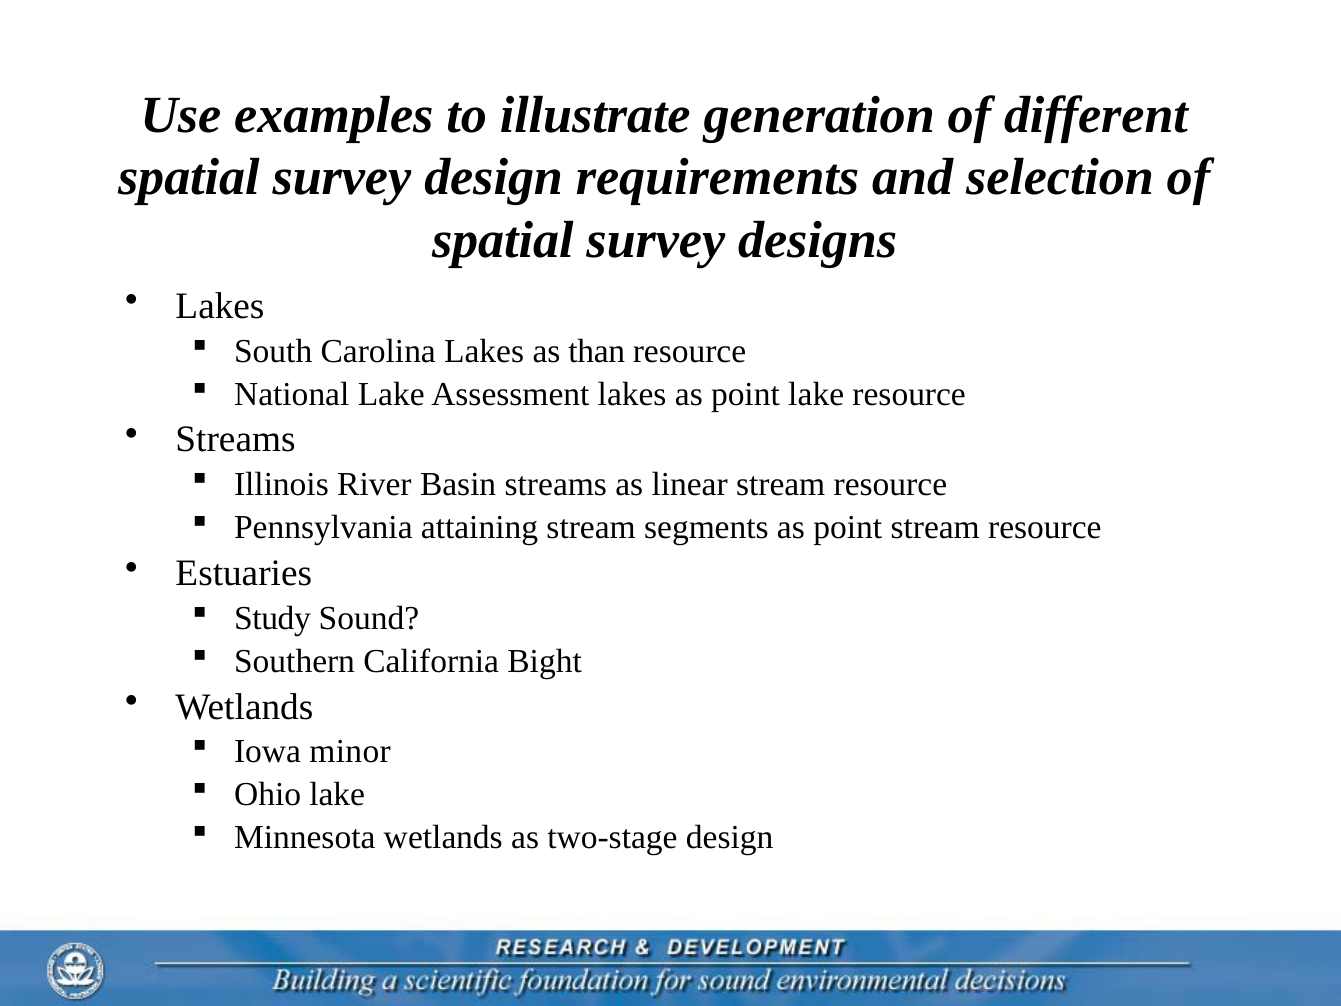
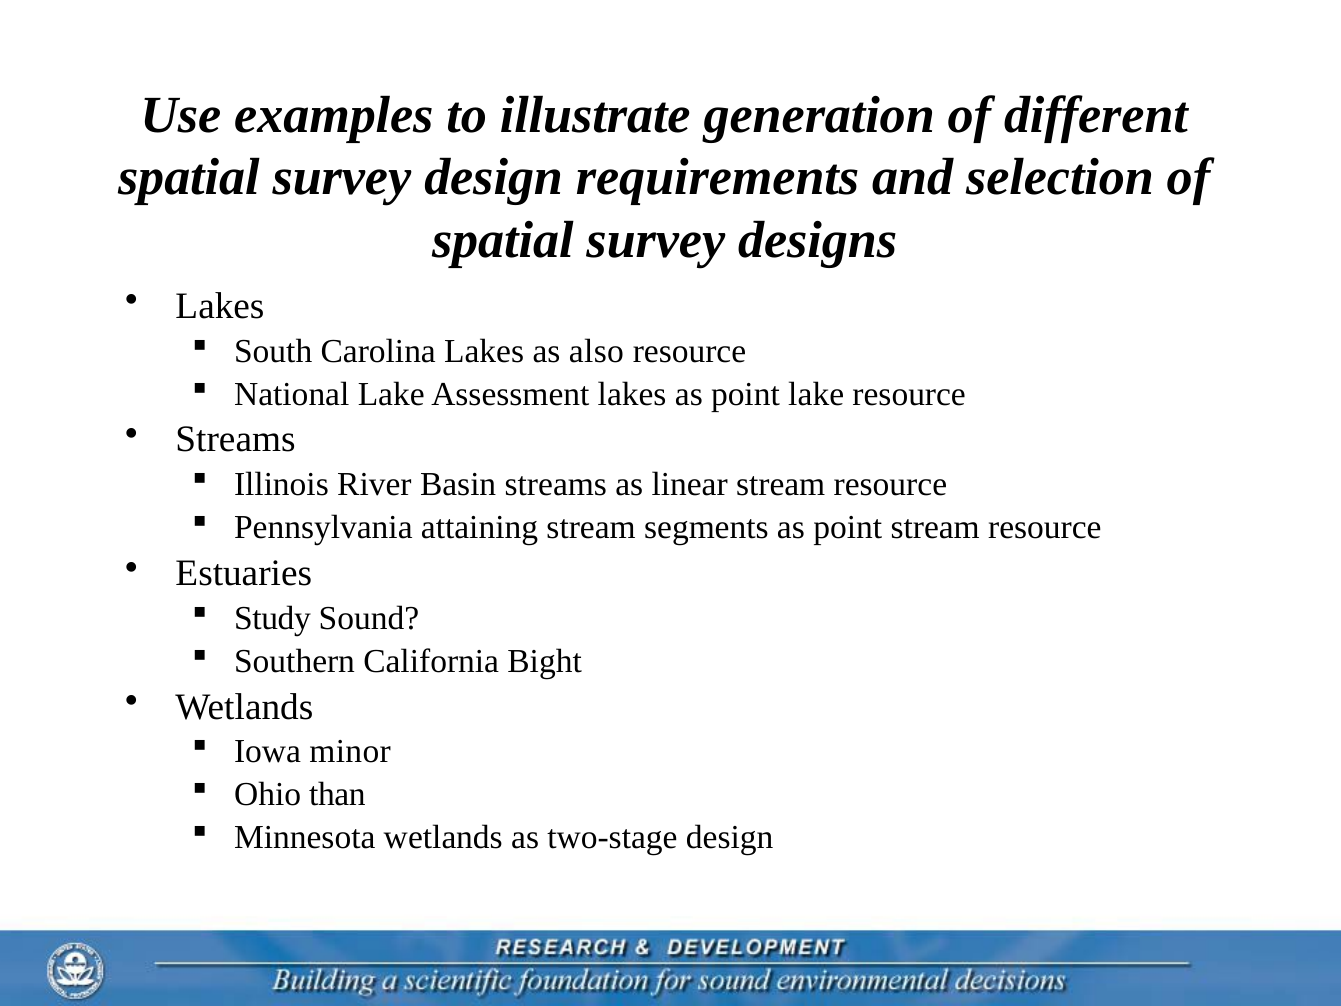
than: than -> also (596, 351)
Ohio lake: lake -> than (337, 794)
